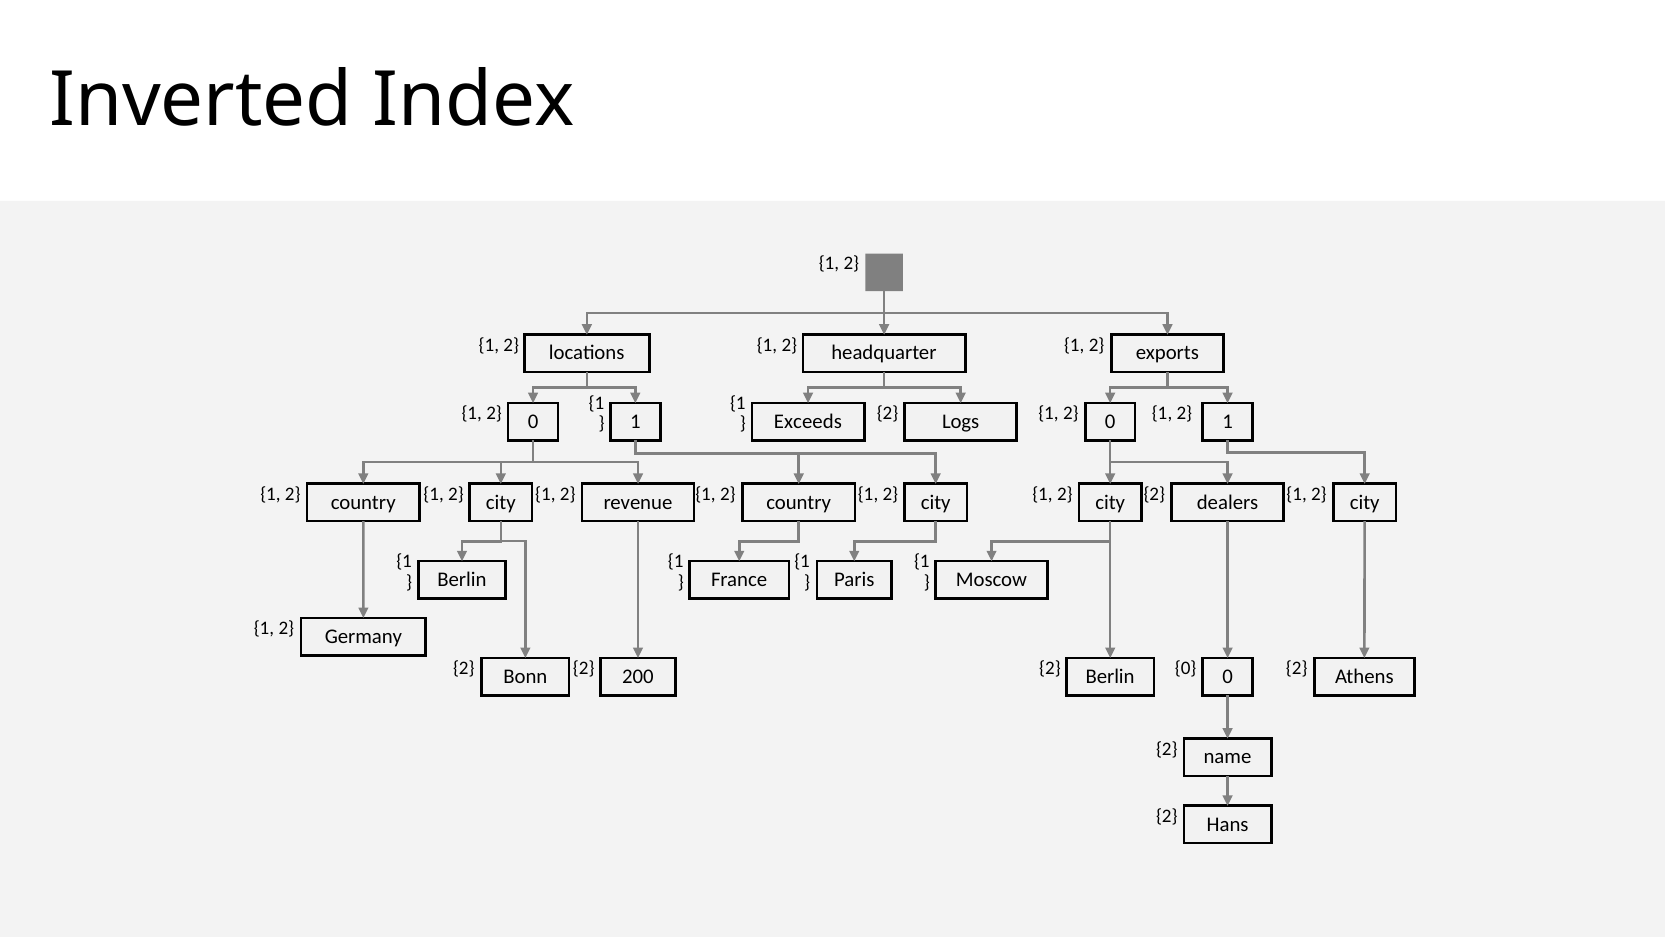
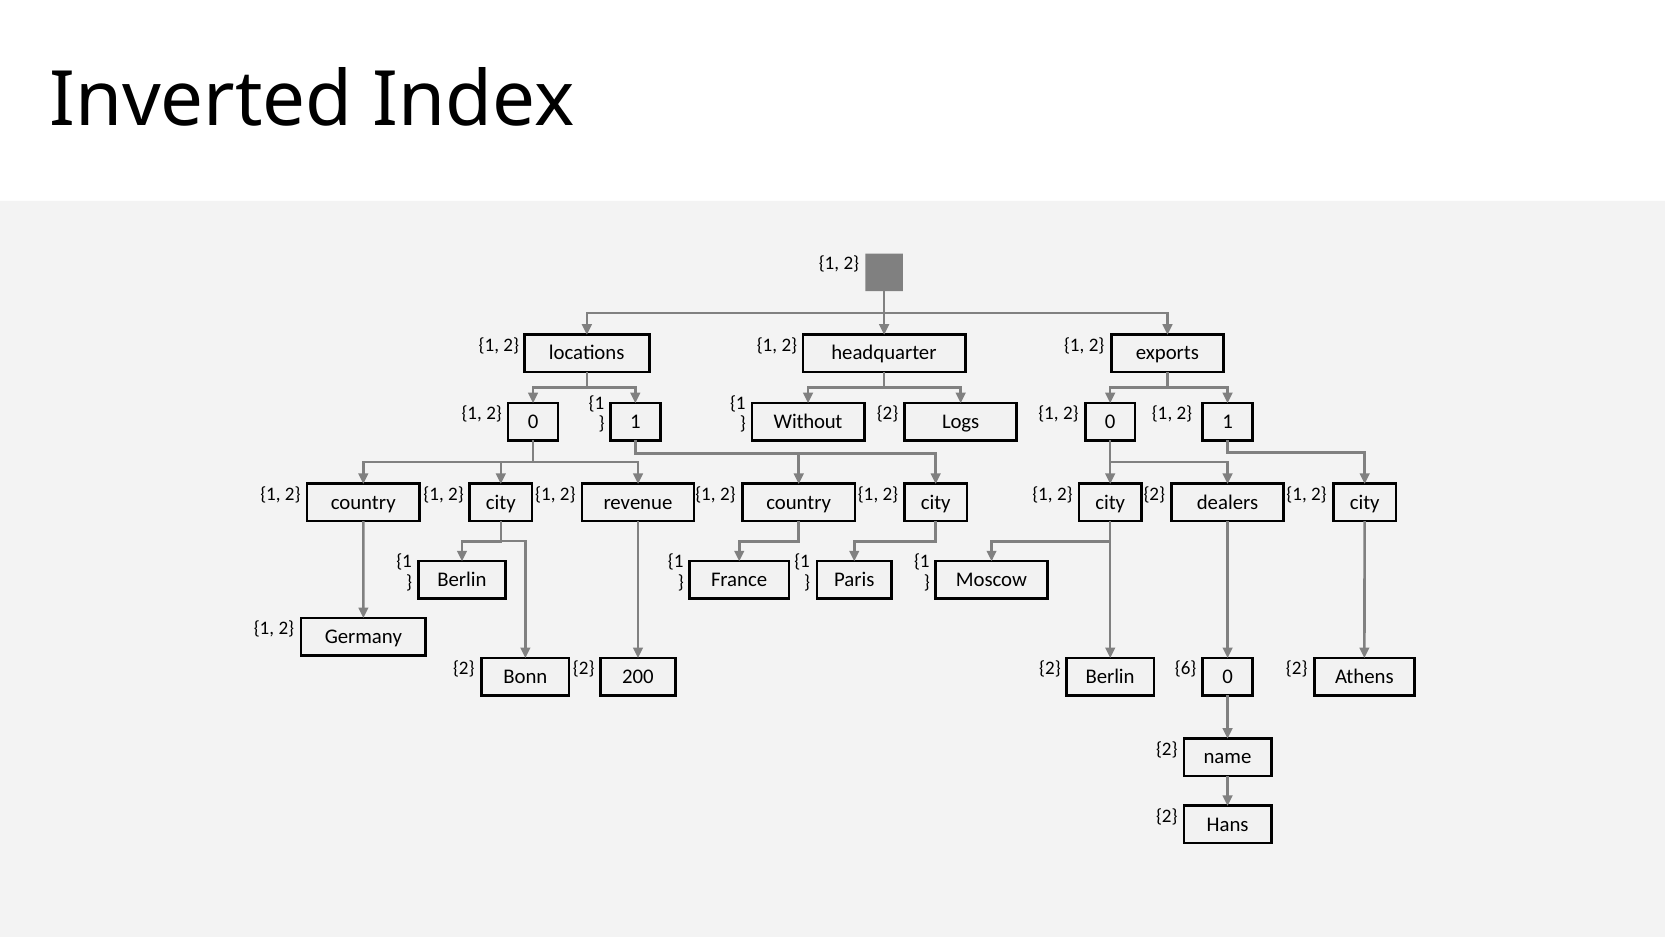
Exceeds: Exceeds -> Without (808, 421)
0: 0 -> 6 (1186, 668)
